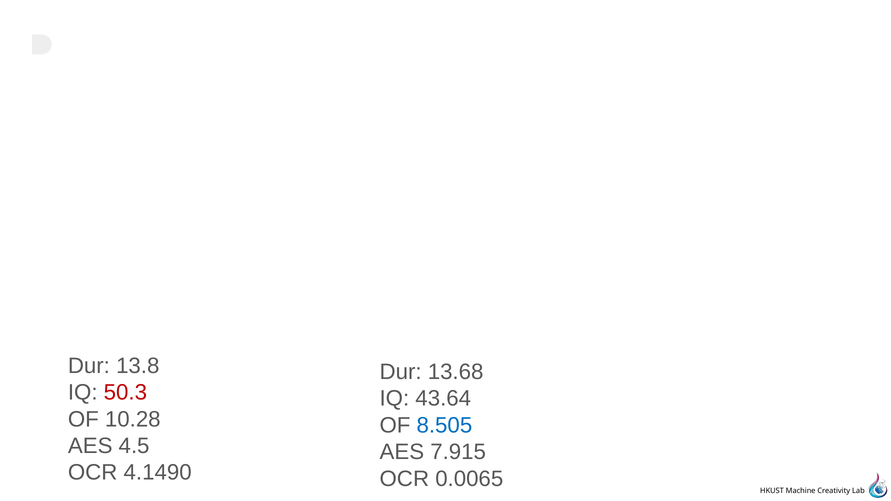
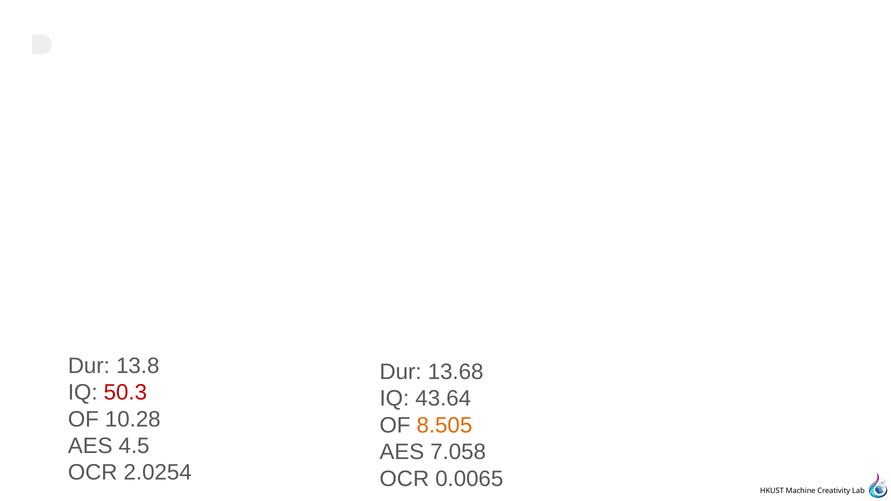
8.505 colour: blue -> orange (444, 425)
7.915: 7.915 -> 7.058 (458, 452)
4.1490: 4.1490 -> 2.0254 (158, 473)
